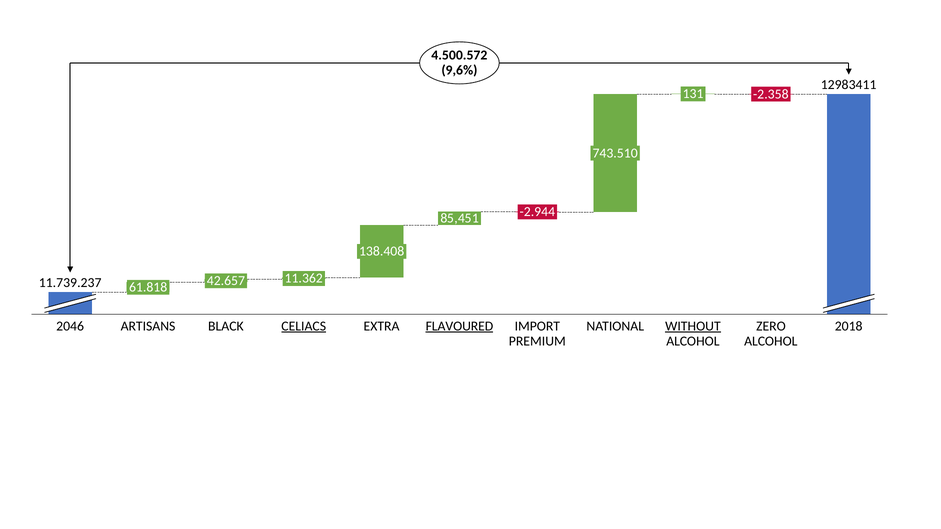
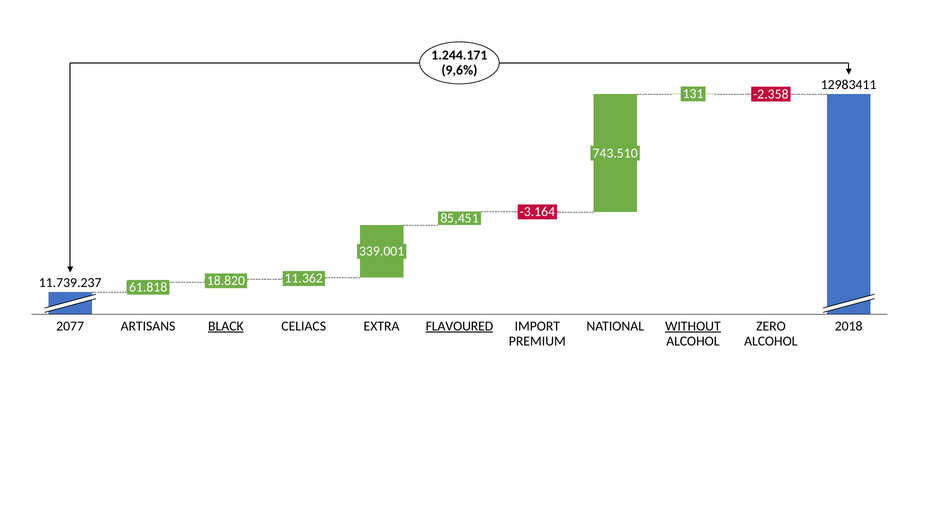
4.500.572: 4.500.572 -> 1.244.171 (459, 55)
-2.944: -2.944 -> -3.164 (537, 212)
138.408: 138.408 -> 339.001 (382, 252)
42.657: 42.657 -> 18.820 (226, 281)
2046: 2046 -> 2077 (70, 326)
BLACK underline: none -> present (226, 326)
CELIACS underline: present -> none (304, 326)
